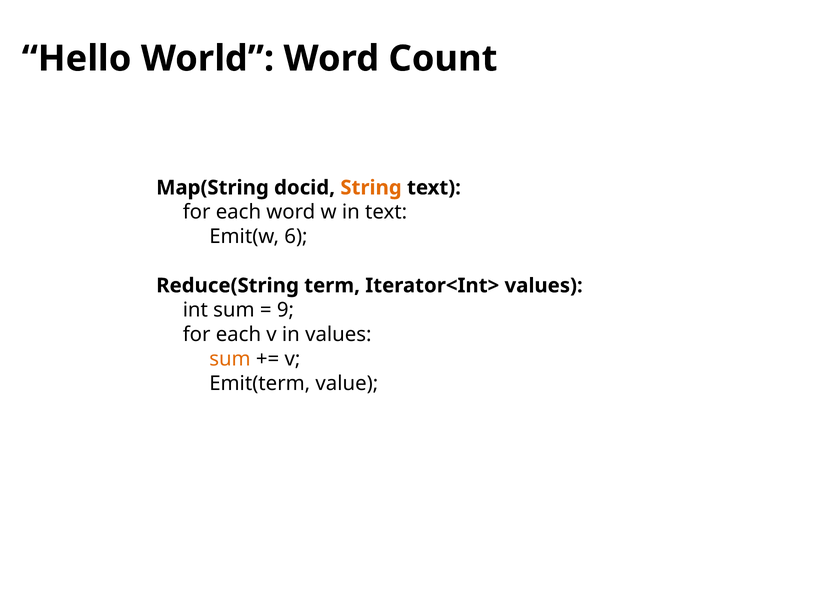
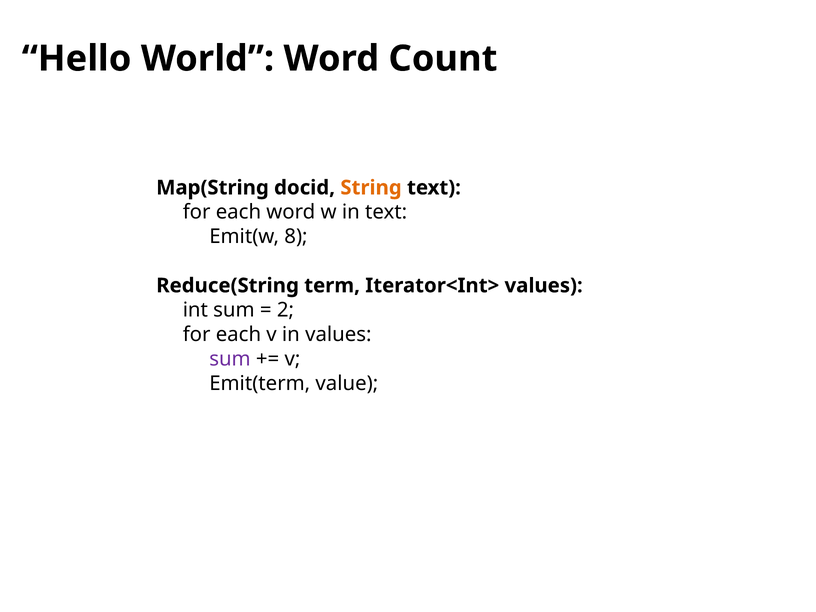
6: 6 -> 8 (296, 237)
9: 9 -> 2 (285, 310)
sum colour: orange -> purple (230, 359)
